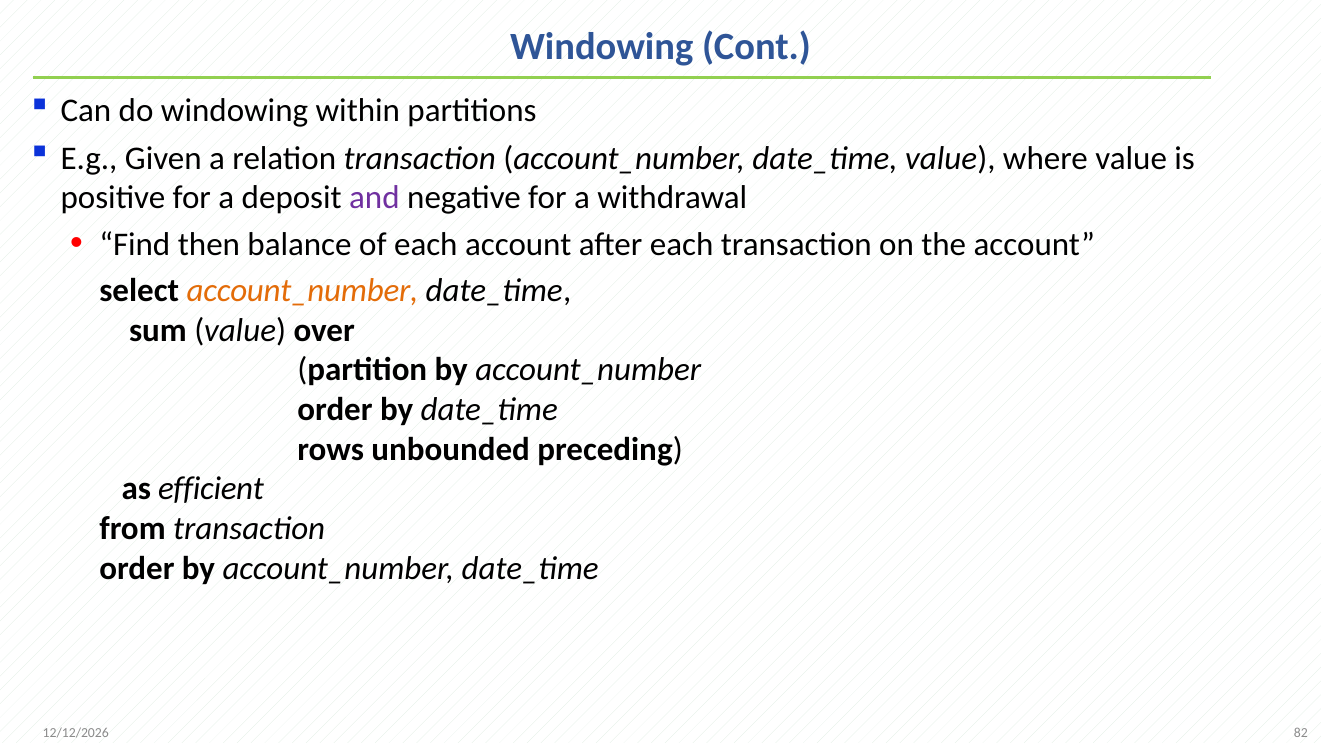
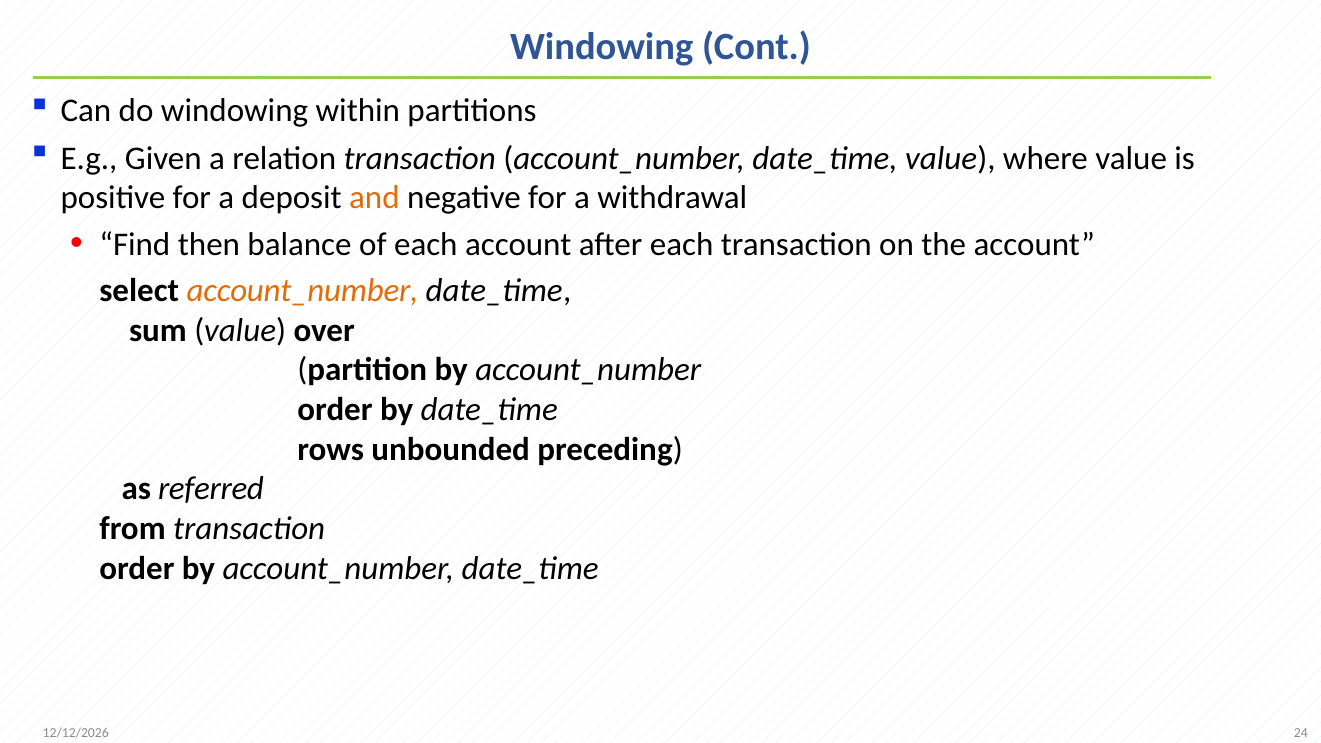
and colour: purple -> orange (374, 198)
efficient: efficient -> referred (211, 489)
82: 82 -> 24 (1301, 733)
